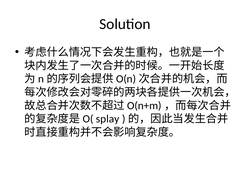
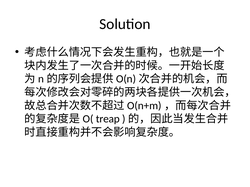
splay: splay -> treap (108, 119)
